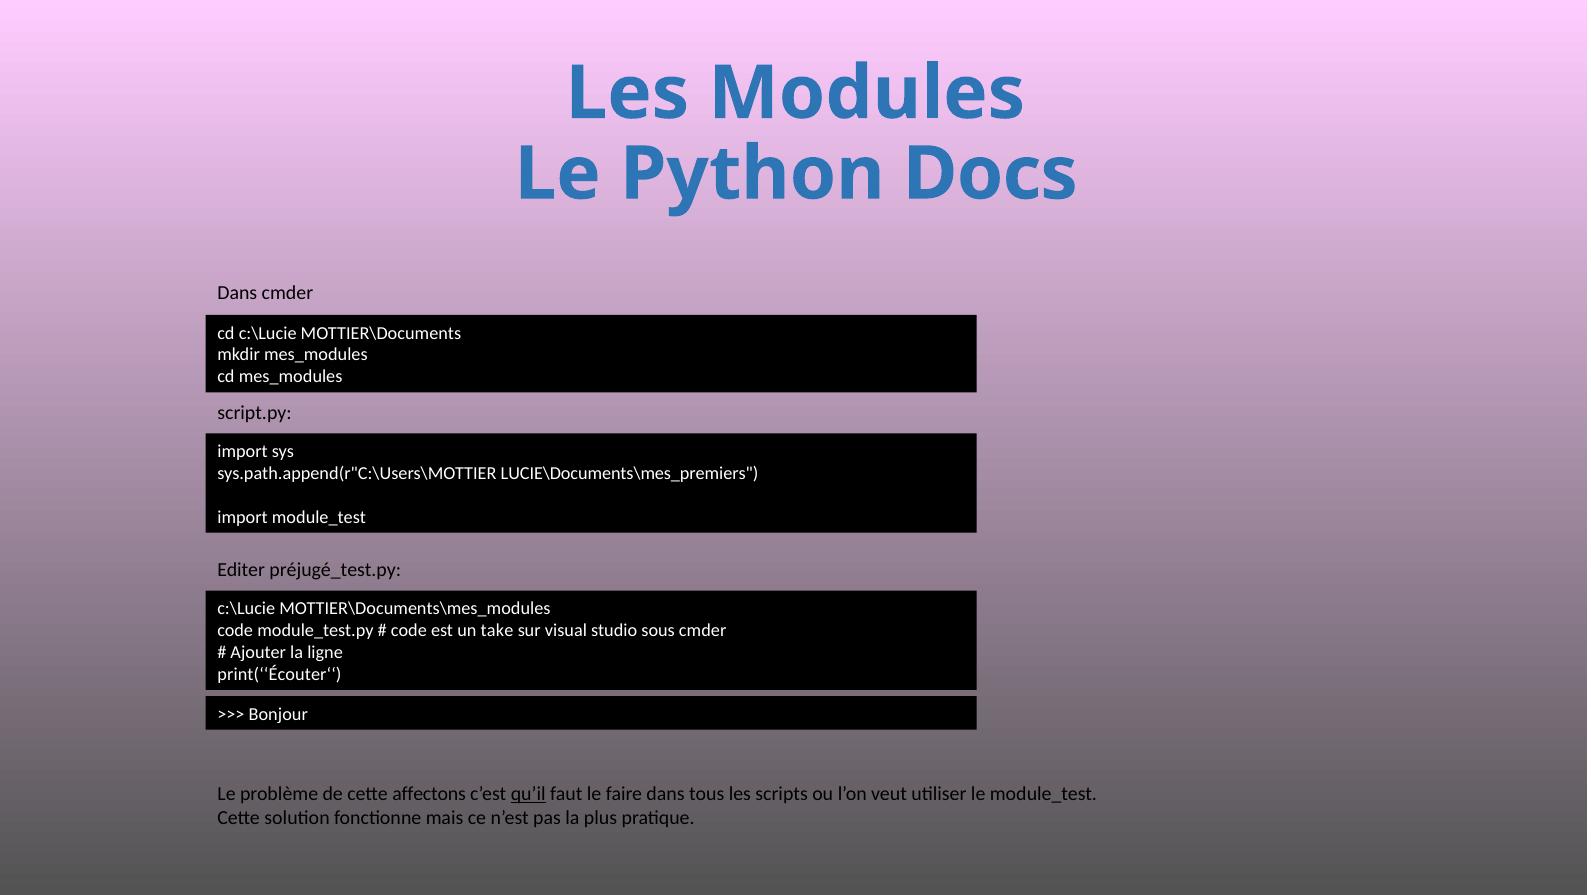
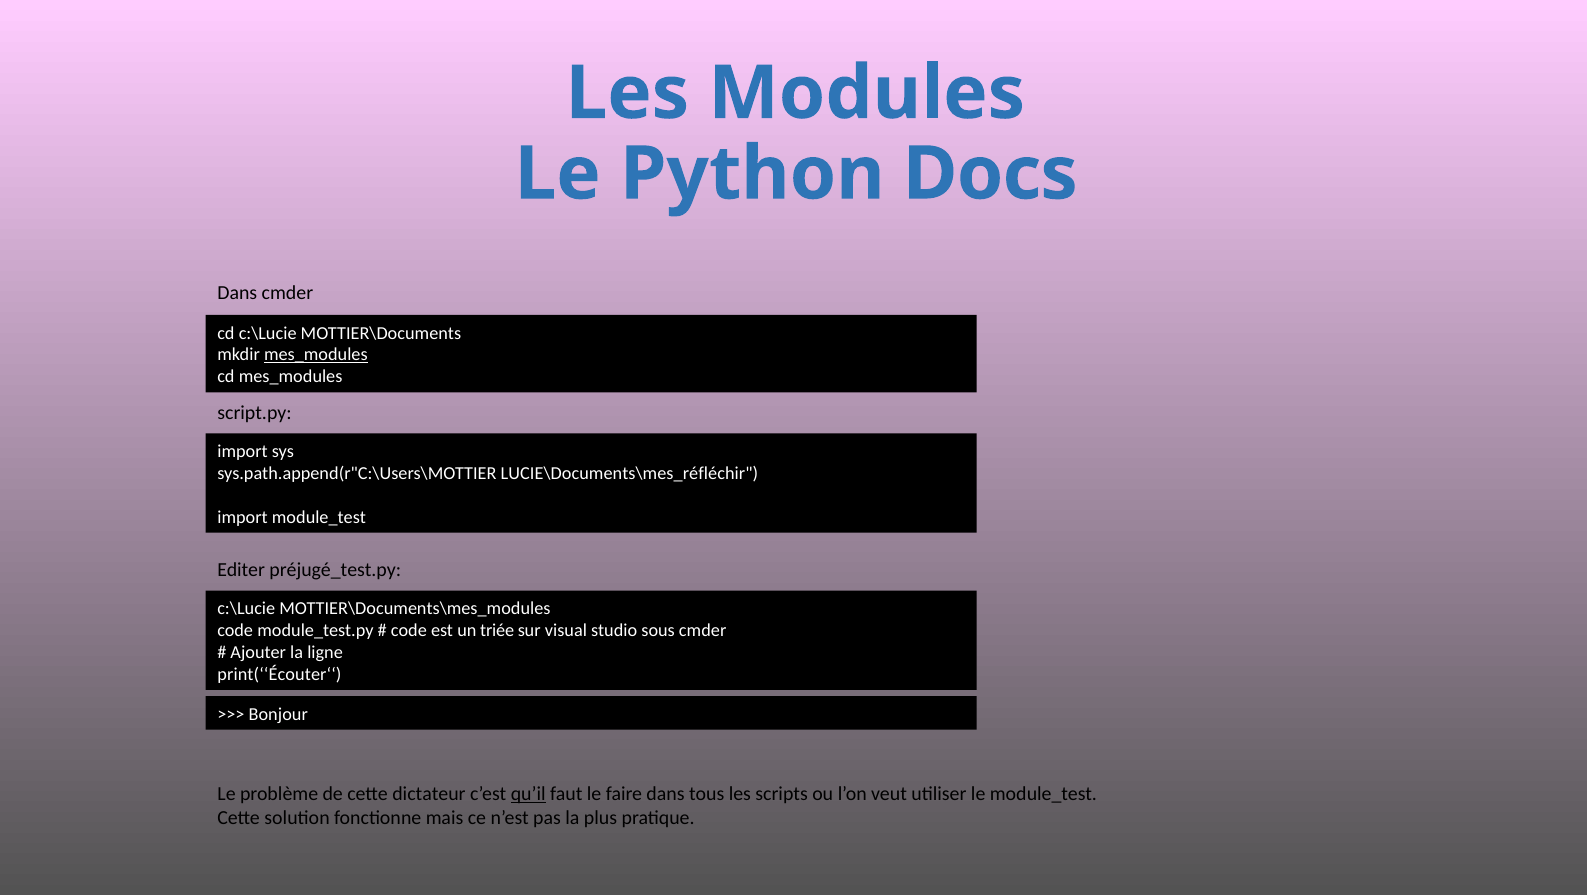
mes_modules underline: none -> present (316, 355)
LUCIE\Documents\mes_premiers: LUCIE\Documents\mes_premiers -> LUCIE\Documents\mes_réfléchir (629, 473)
take: take -> triée (497, 631)
affectons: affectons -> dictateur (429, 794)
